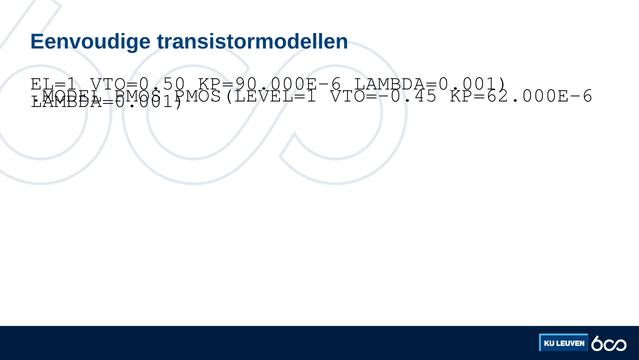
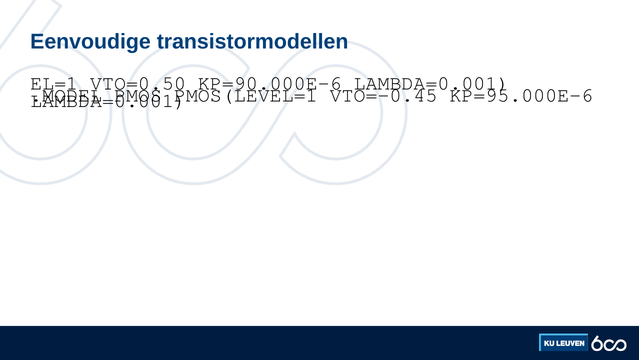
KP=62.000E-6: KP=62.000E-6 -> KP=95.000E-6 (521, 95)
